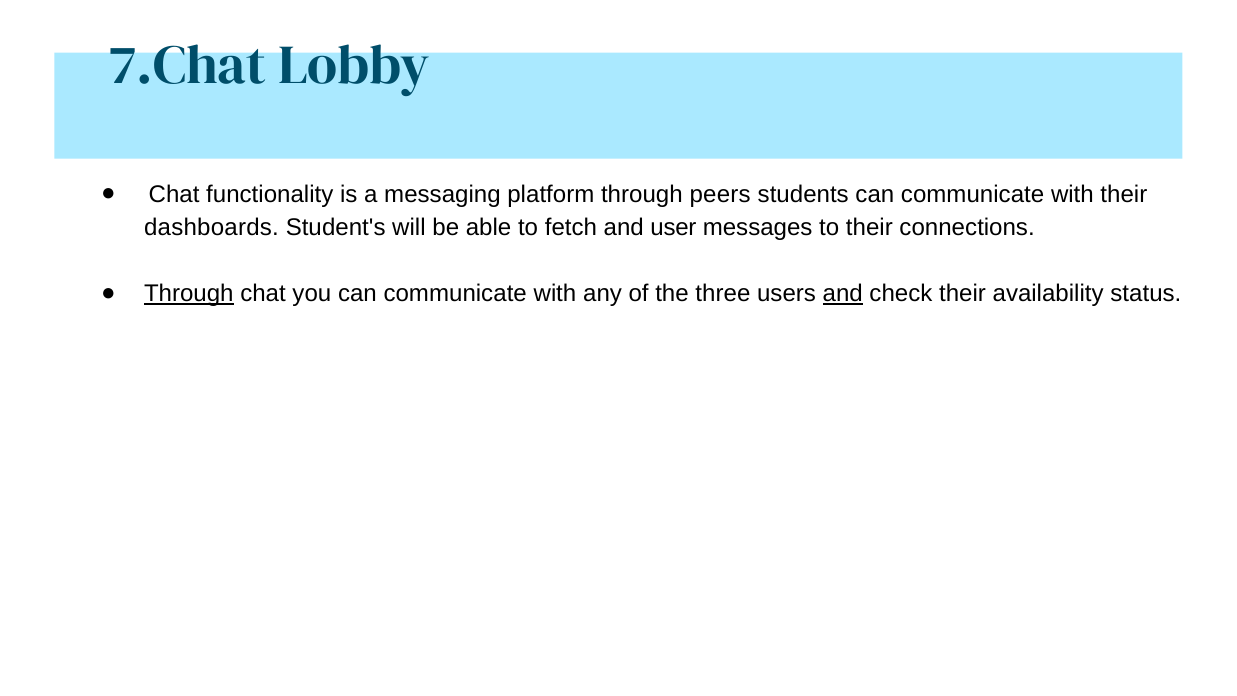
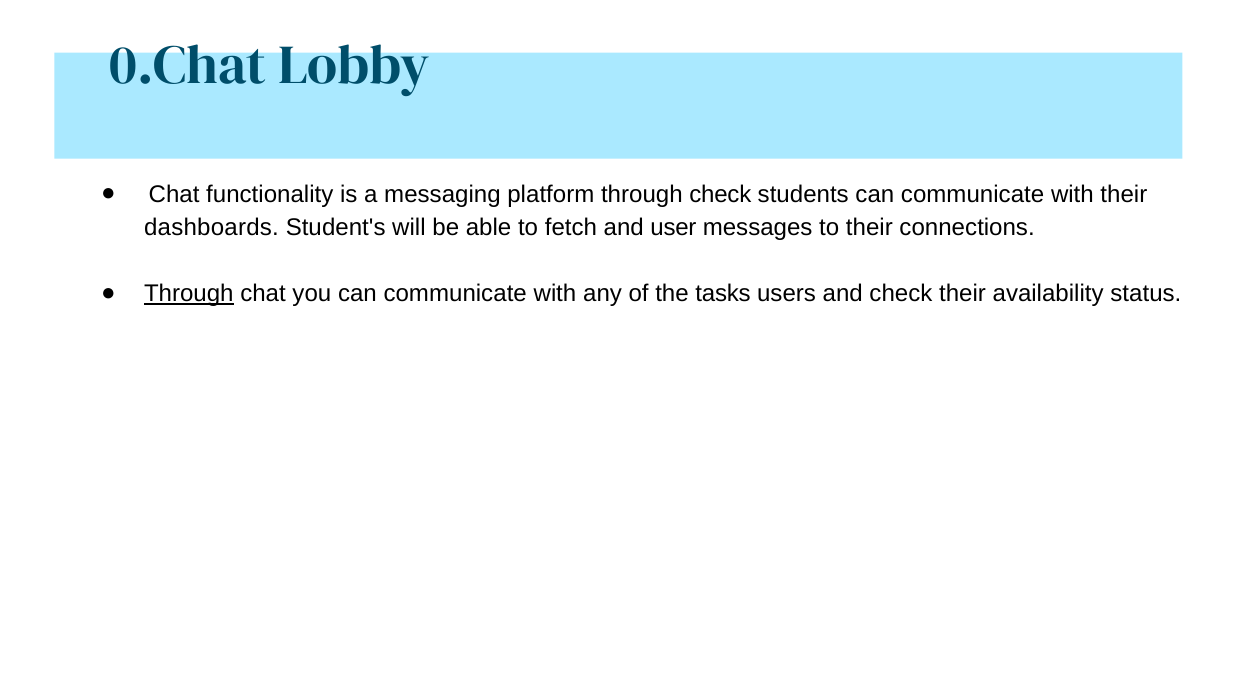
7.Chat: 7.Chat -> 0.Chat (188, 65)
through peers: peers -> check (720, 194)
three: three -> tasks (723, 294)
and underline: present -> none (843, 294)
